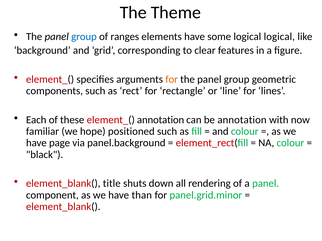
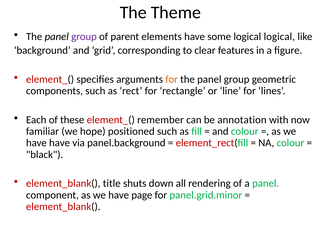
group colour: blue -> purple (84, 37)
ranges: ranges -> parent (125, 37)
element_( annotation: annotation -> remember (161, 120)
have page: page -> have (60, 143)
than: than -> page (142, 195)
